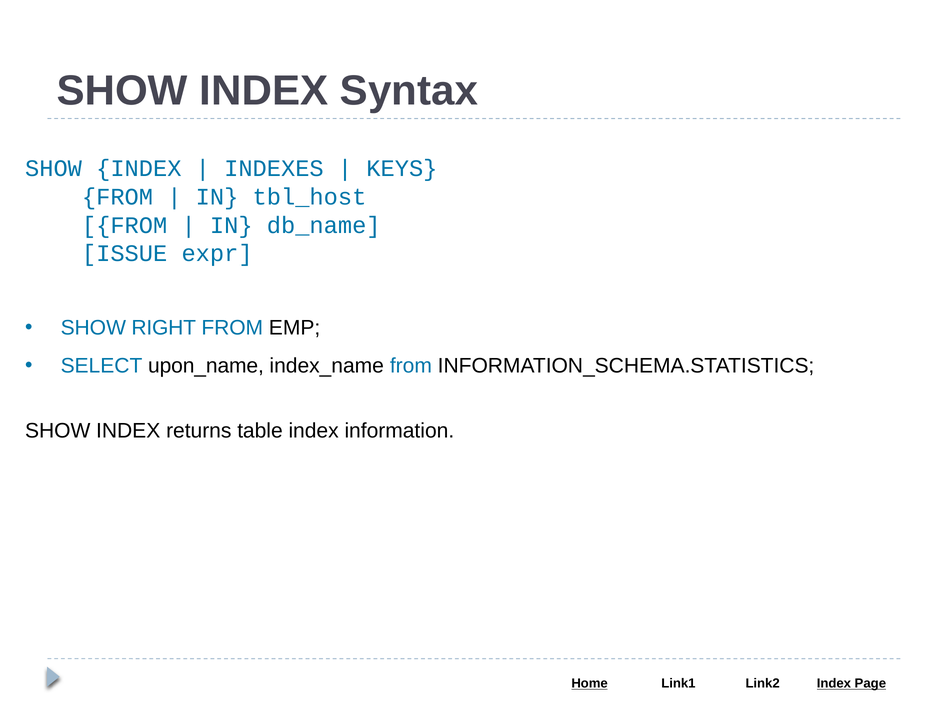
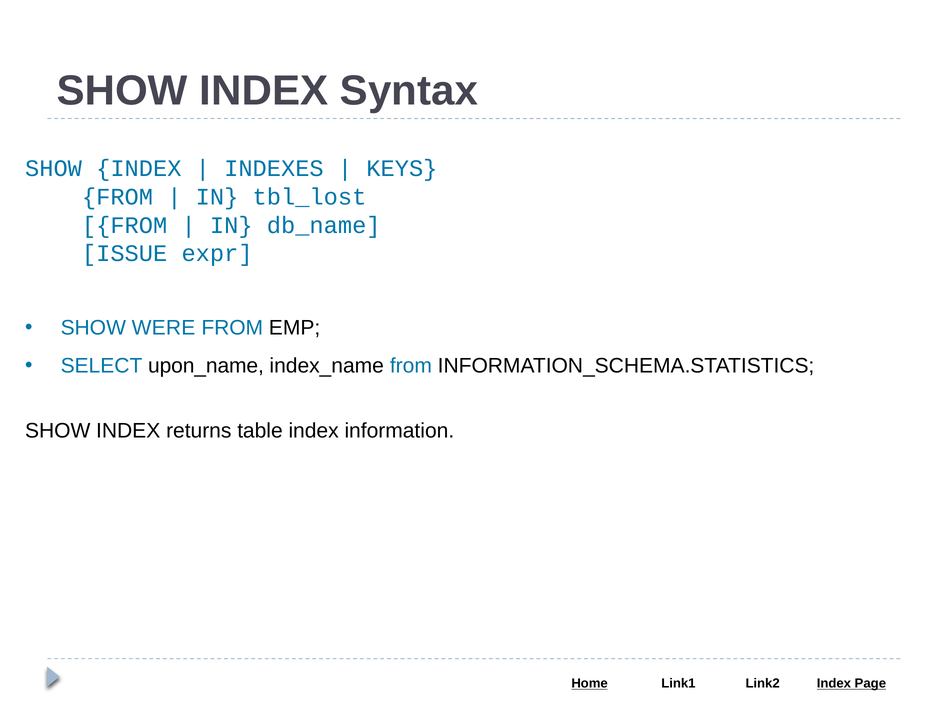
tbl_host: tbl_host -> tbl_lost (309, 197)
RIGHT: RIGHT -> WERE (164, 328)
